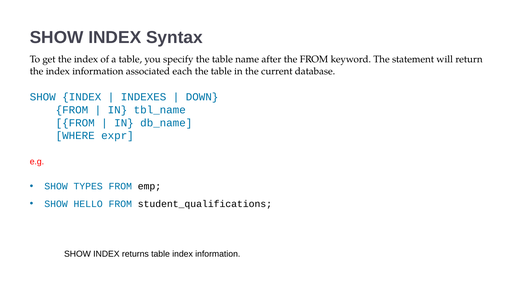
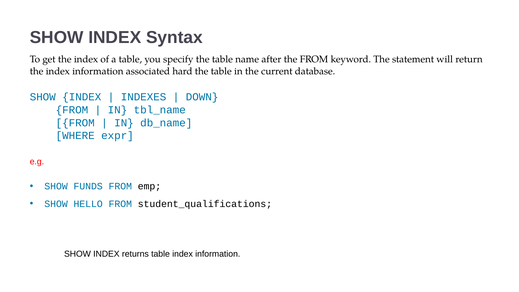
each: each -> hard (182, 71)
TYPES: TYPES -> FUNDS (88, 186)
